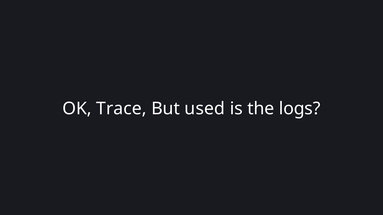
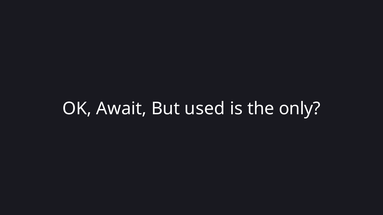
Trace: Trace -> Await (121, 109)
logs: logs -> only (300, 109)
